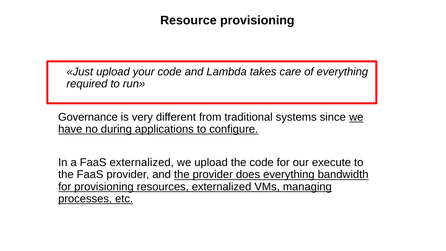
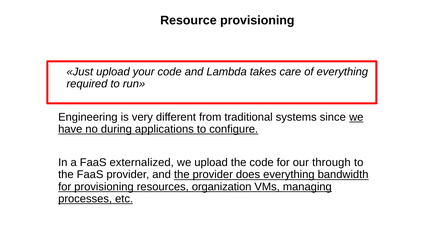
Governance: Governance -> Engineering (88, 117)
execute: execute -> through (331, 163)
resources externalized: externalized -> organization (222, 187)
